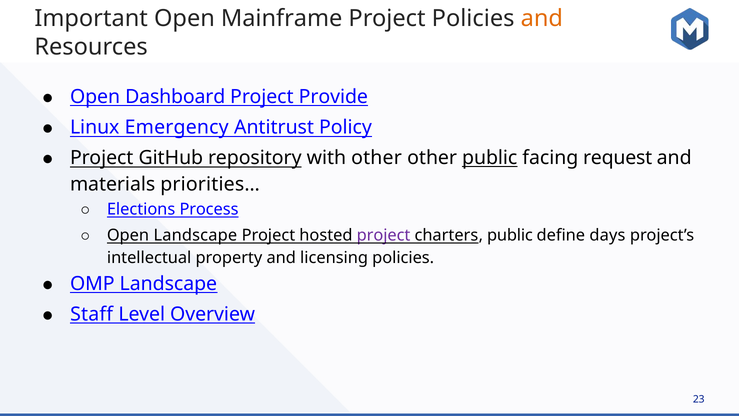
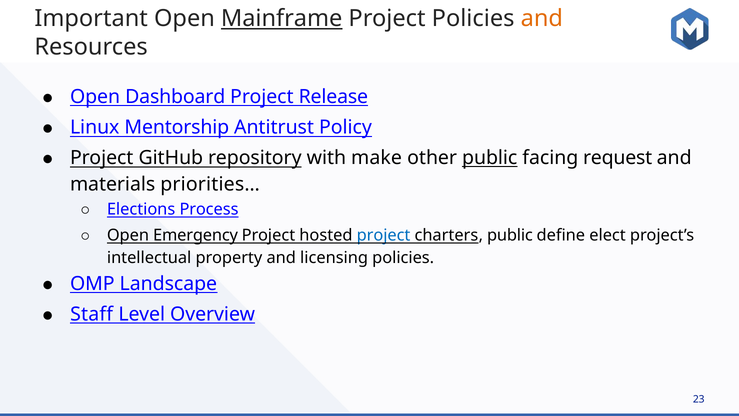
Mainframe underline: none -> present (282, 18)
Provide: Provide -> Release (333, 97)
Emergency: Emergency -> Mentorship (177, 127)
with other: other -> make (377, 158)
Open Landscape: Landscape -> Emergency (196, 235)
project colour: purple -> blue (384, 235)
days: days -> elect (608, 235)
